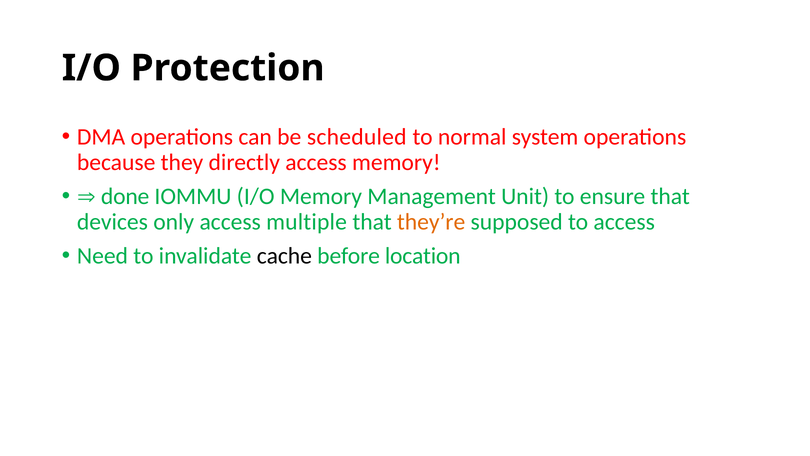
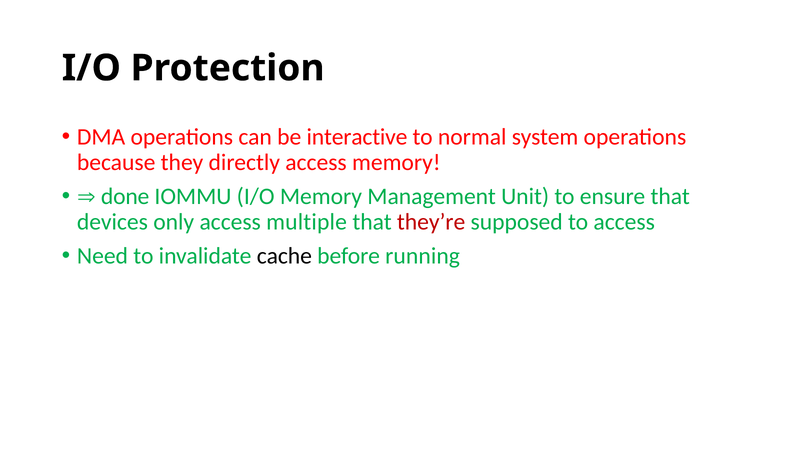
scheduled: scheduled -> interactive (357, 137)
they’re colour: orange -> red (431, 222)
location: location -> running (423, 256)
